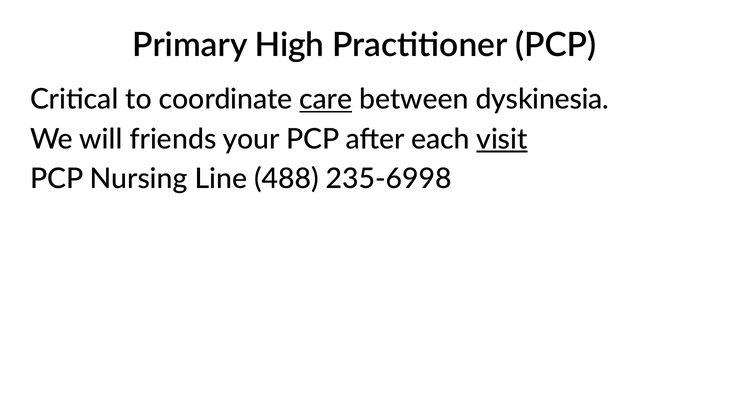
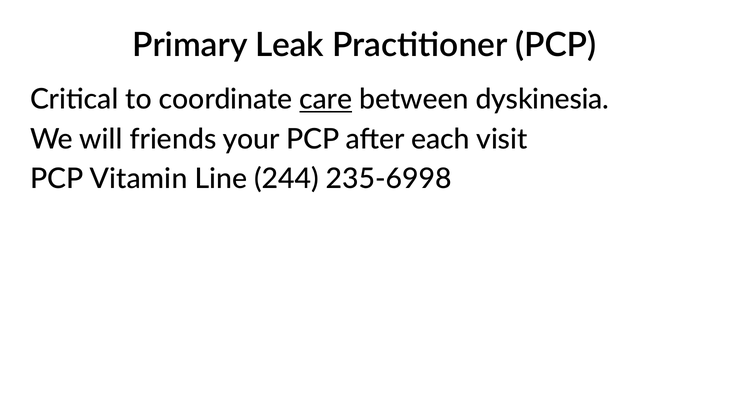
High: High -> Leak (289, 45)
visit underline: present -> none (502, 139)
Nursing: Nursing -> Vitamin (138, 179)
488: 488 -> 244 (287, 179)
